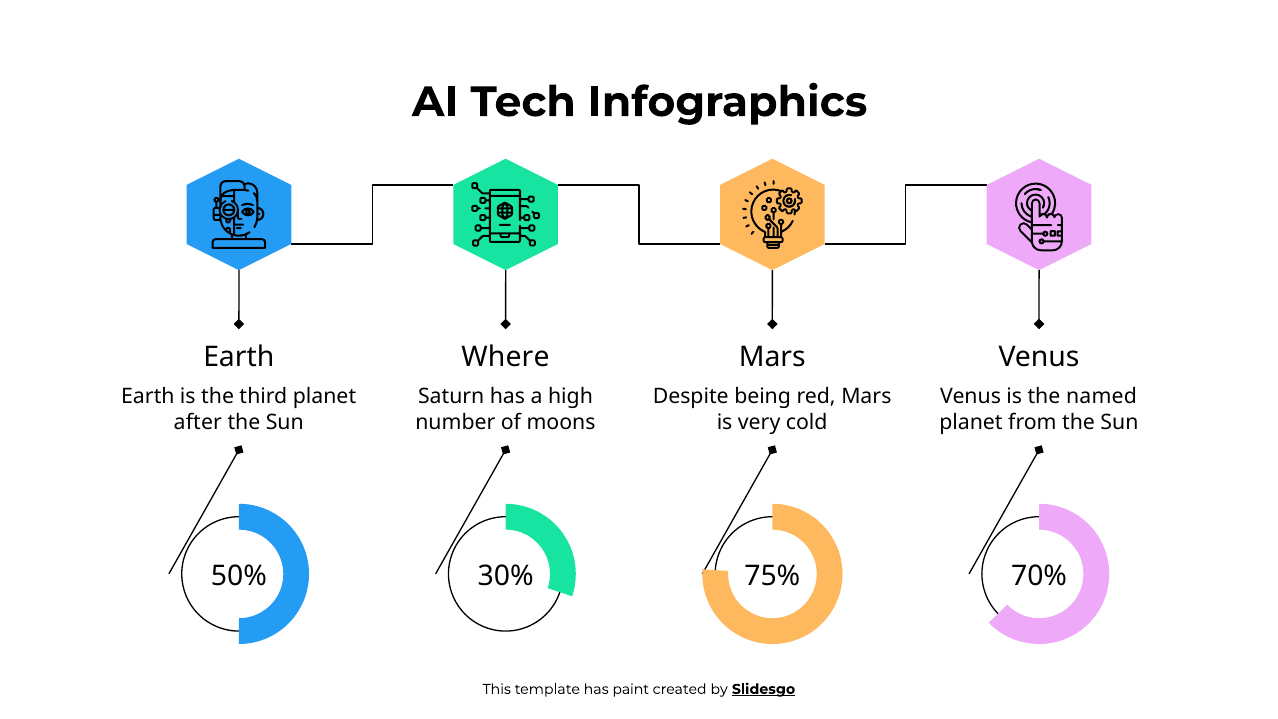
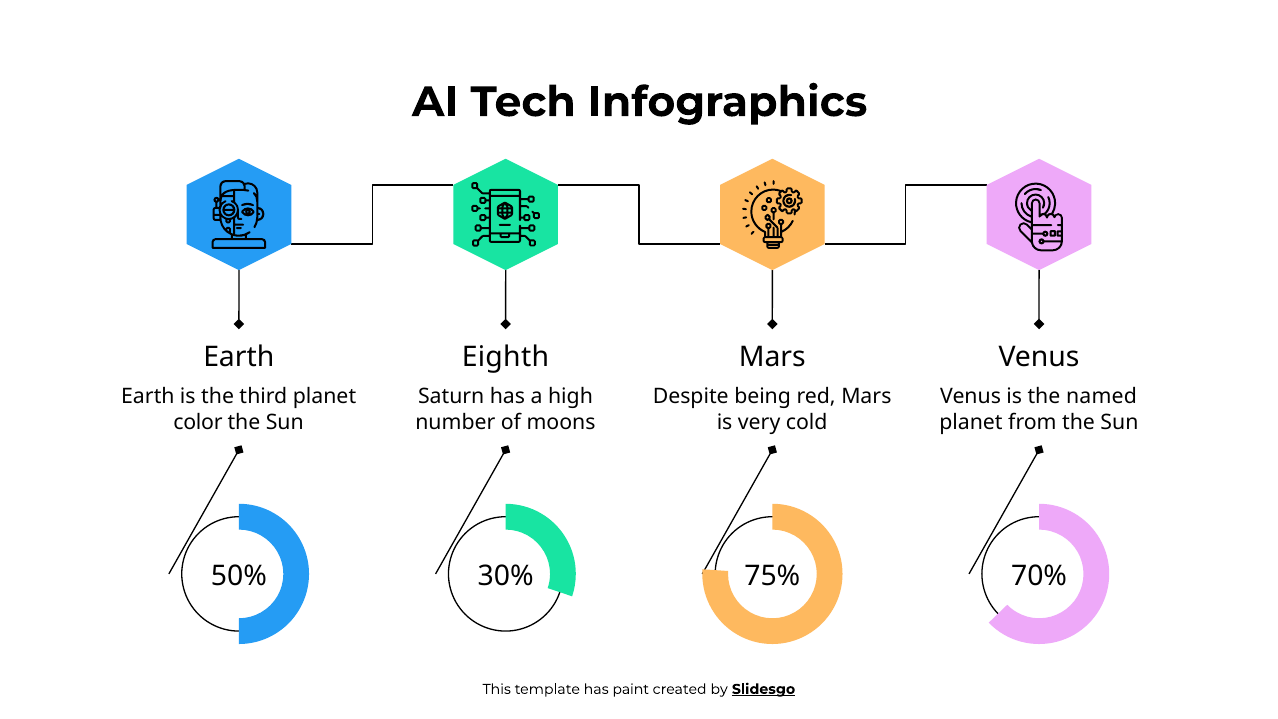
Where: Where -> Eighth (505, 357)
after: after -> color (198, 422)
